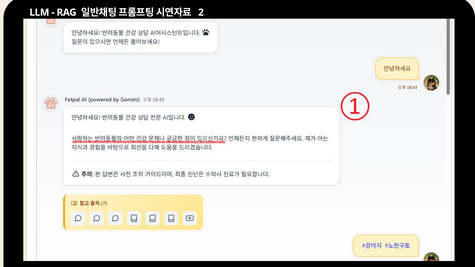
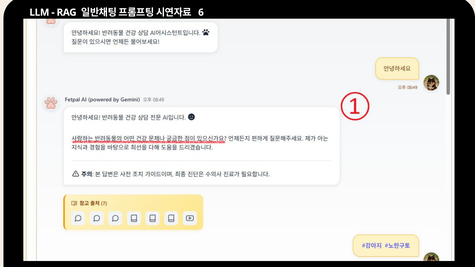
2: 2 -> 6 (201, 12)
